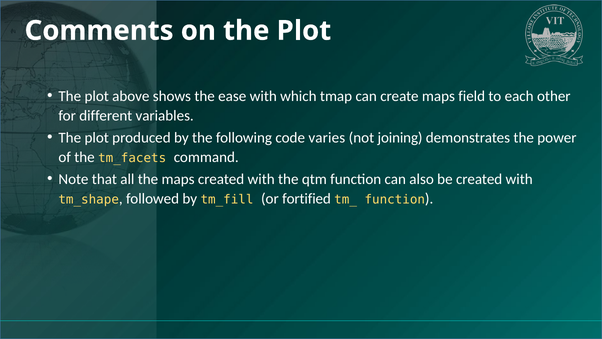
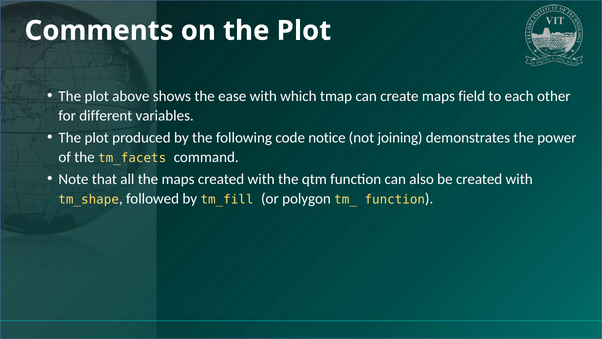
varies: varies -> notice (327, 138)
fortified: fortified -> polygon (306, 199)
